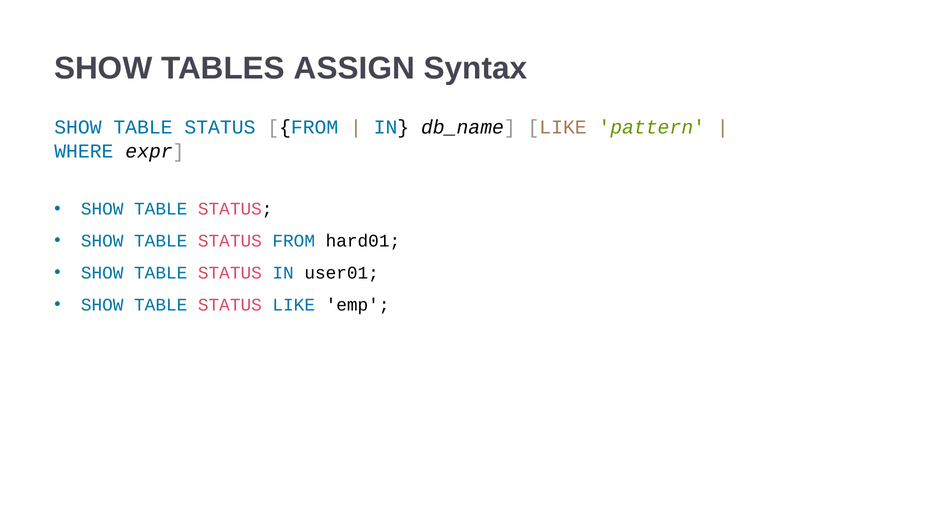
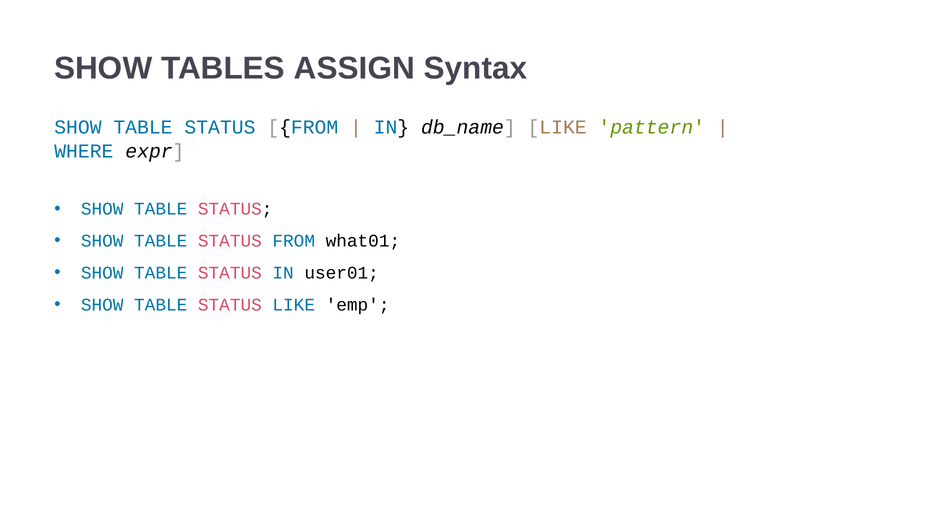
hard01: hard01 -> what01 (363, 241)
